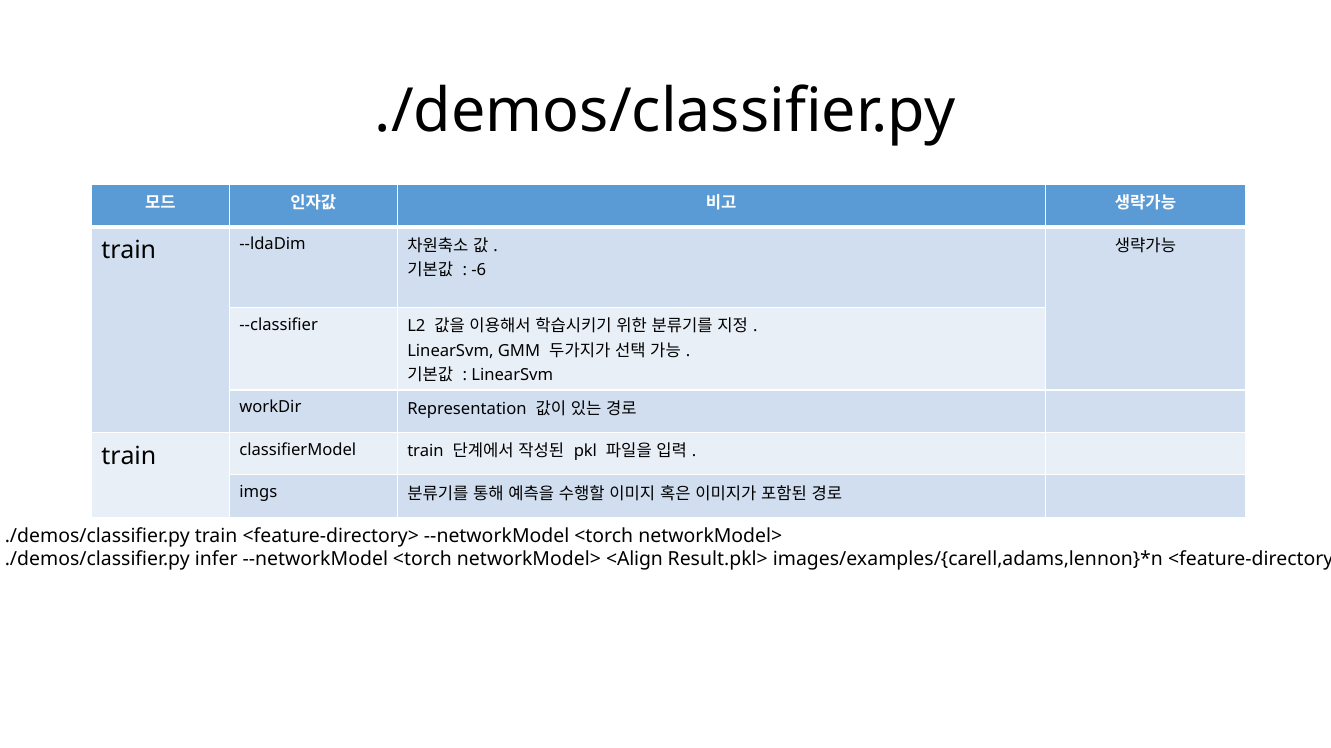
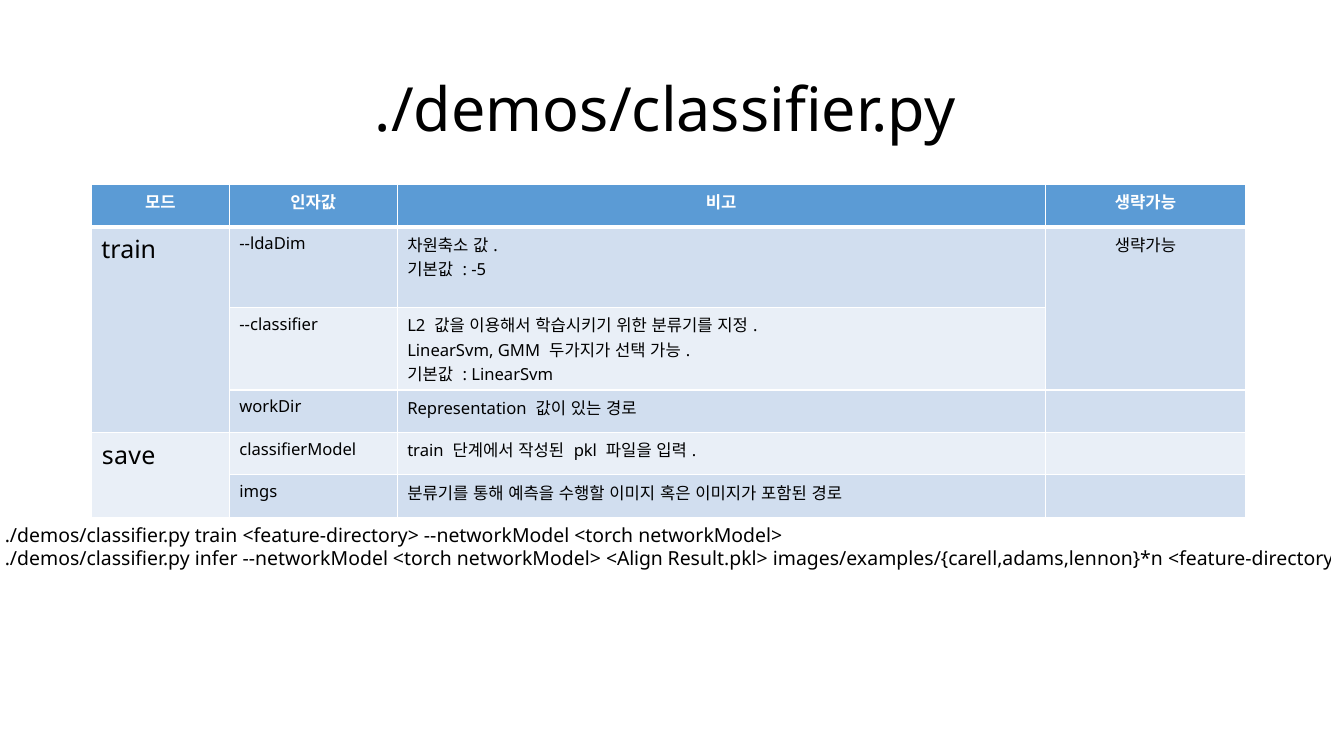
-6: -6 -> -5 (479, 270)
train: train -> save (129, 456)
